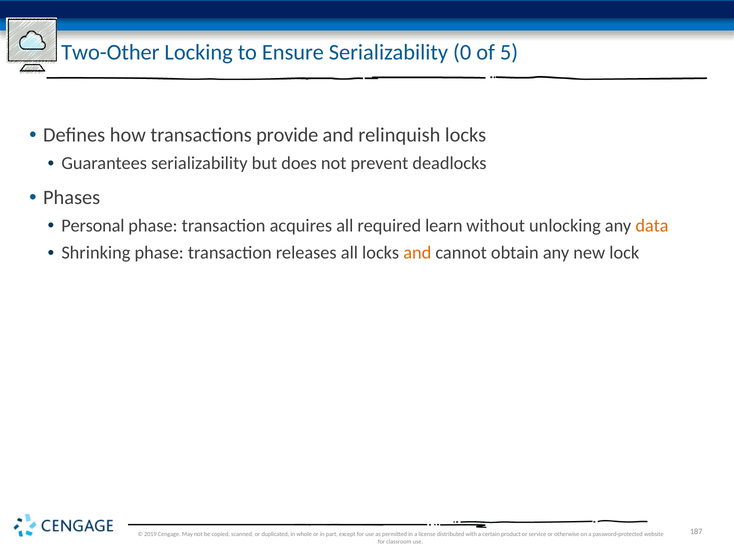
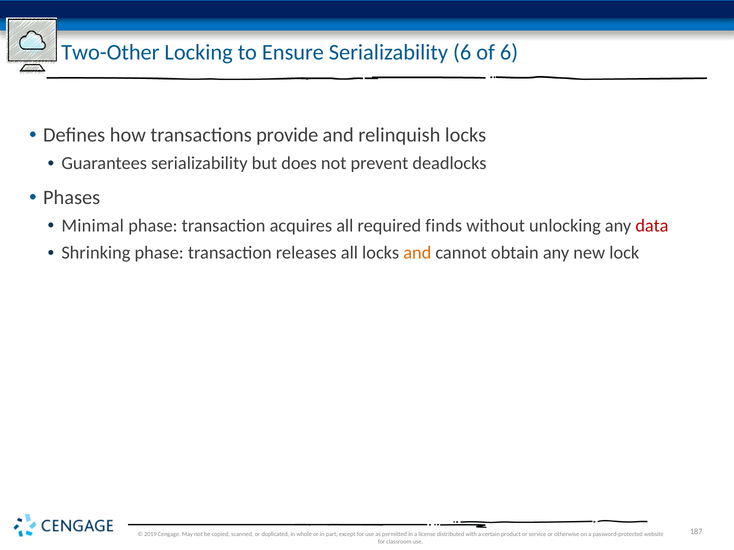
Serializability 0: 0 -> 6 (462, 52)
of 5: 5 -> 6 (509, 52)
Personal: Personal -> Minimal (93, 226)
learn: learn -> finds (444, 226)
data colour: orange -> red (652, 226)
